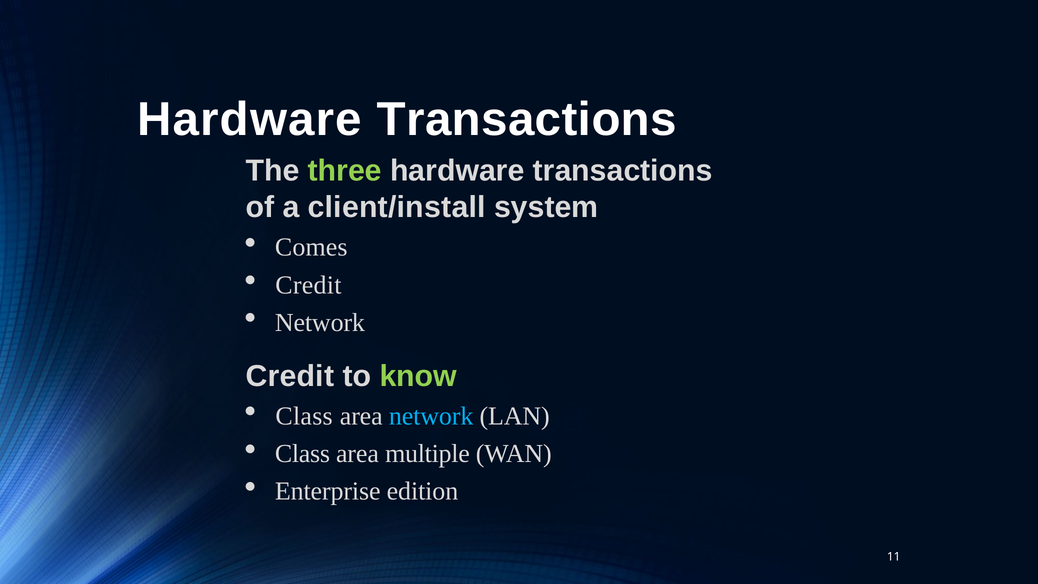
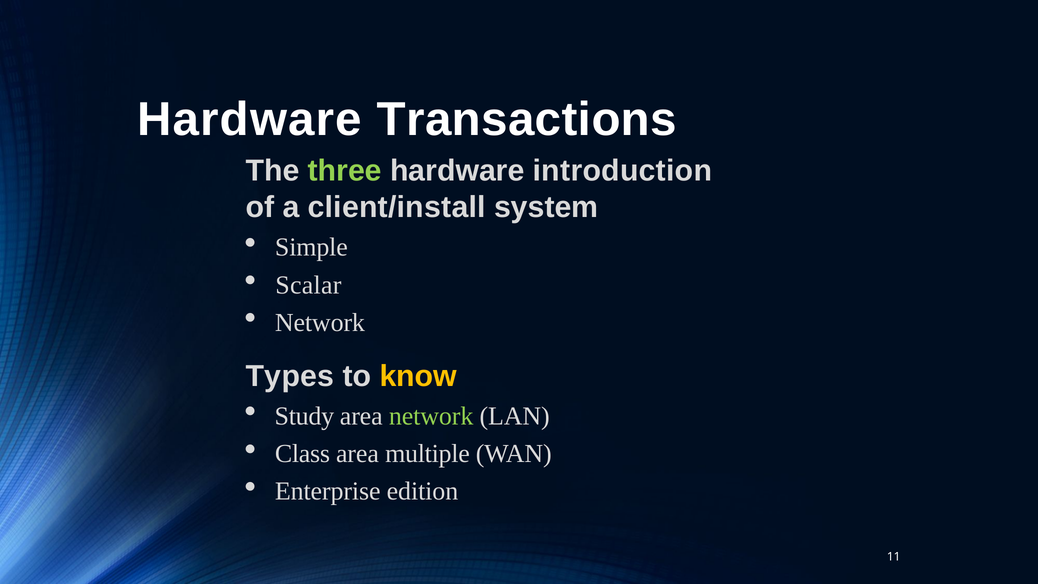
transactions: transactions -> introduction (622, 171)
Comes: Comes -> Simple (311, 247)
Credit: Credit -> Scalar (308, 285)
Credit: Credit -> Types (290, 376)
know colour: light green -> yellow (418, 376)
Class: Class -> Study (304, 416)
network colour: light blue -> light green (431, 416)
